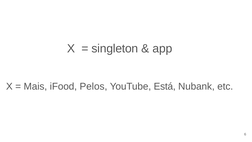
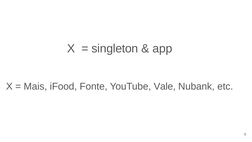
Pelos: Pelos -> Fonte (94, 86)
Está: Está -> Vale (165, 86)
